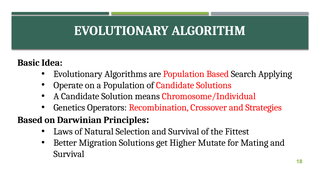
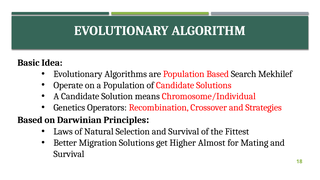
Applying: Applying -> Mekhilef (275, 74)
Mutate: Mutate -> Almost (212, 143)
